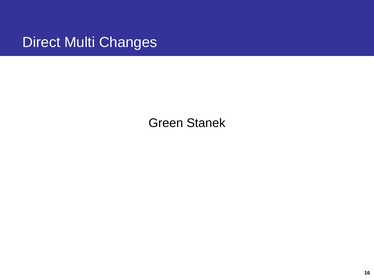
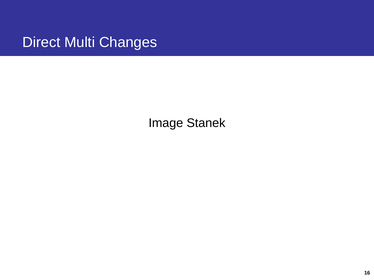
Green: Green -> Image (166, 123)
